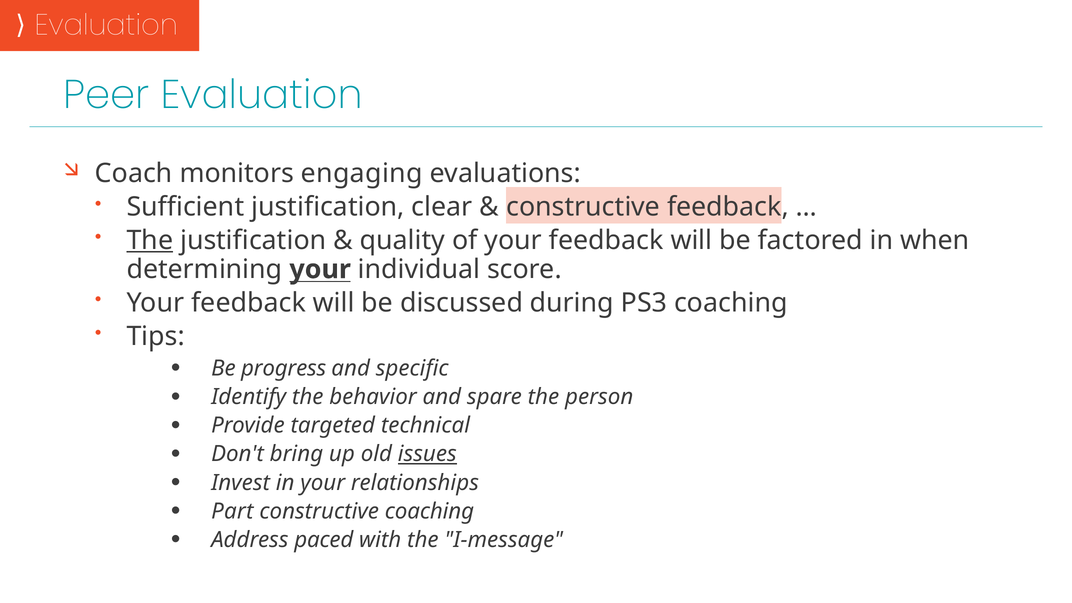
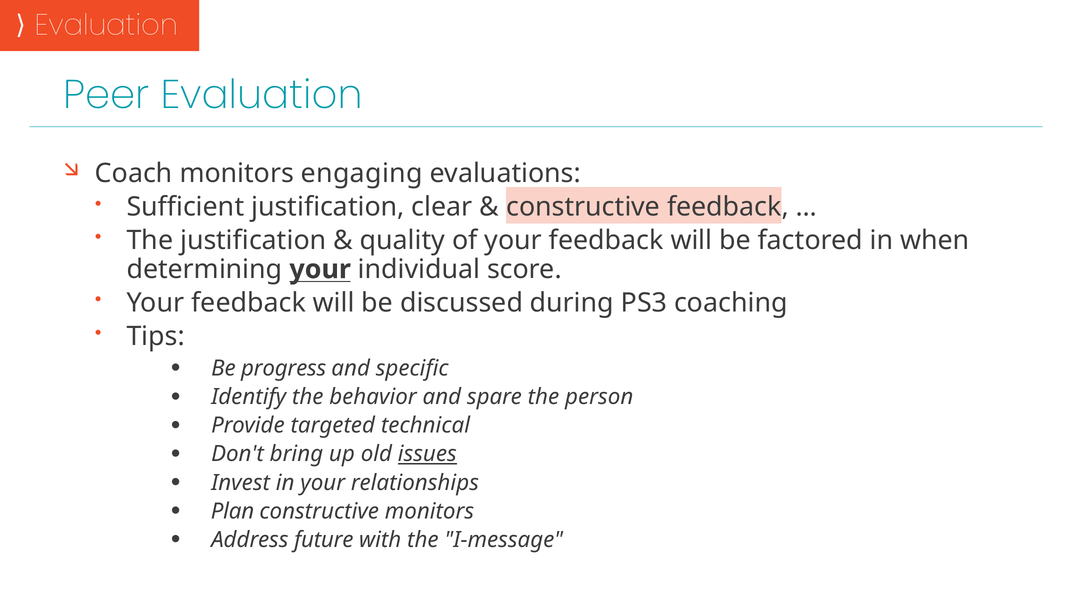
The underline: present -> none (150, 240)
Part: Part -> Plan (232, 511)
constructive coaching: coaching -> monitors (429, 511)
paced: paced -> future (324, 540)
